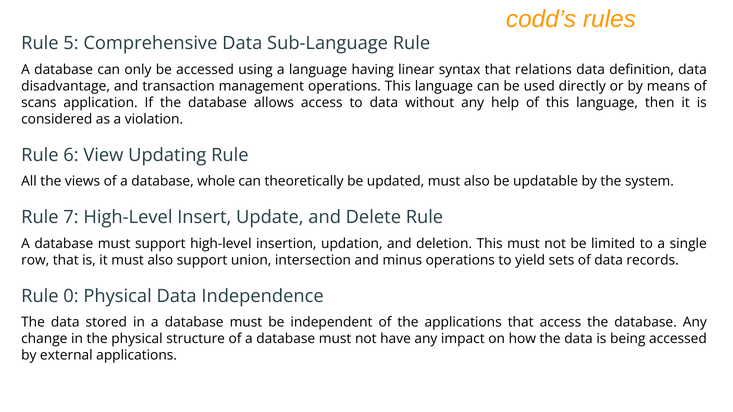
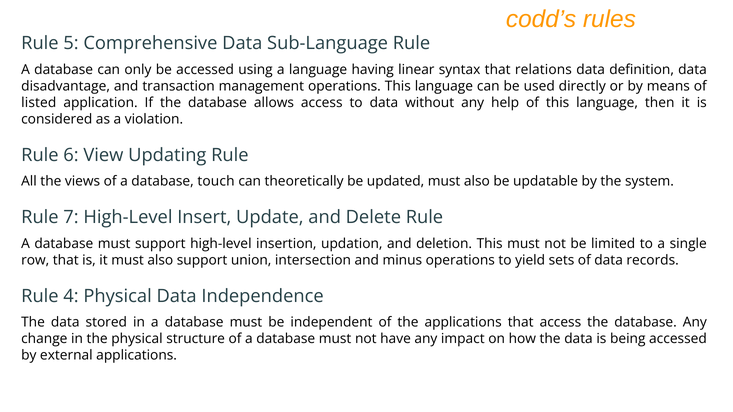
scans: scans -> listed (39, 103)
whole: whole -> touch (216, 181)
0: 0 -> 4 (71, 296)
